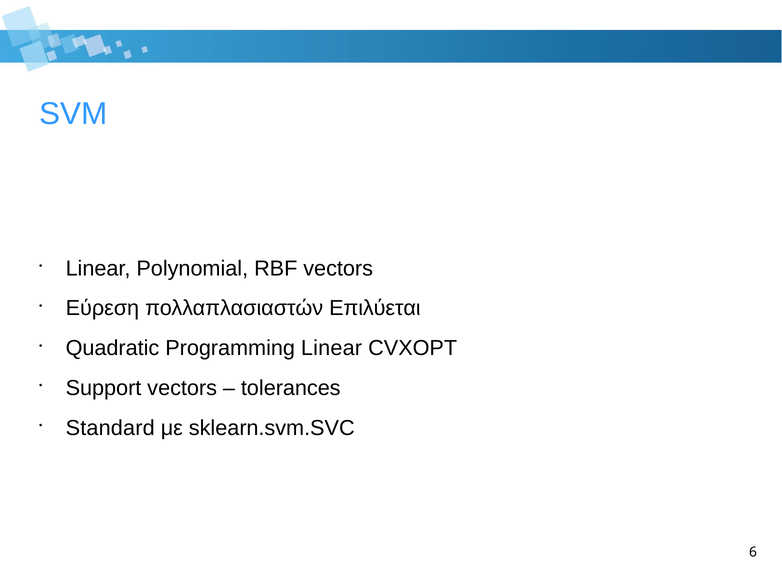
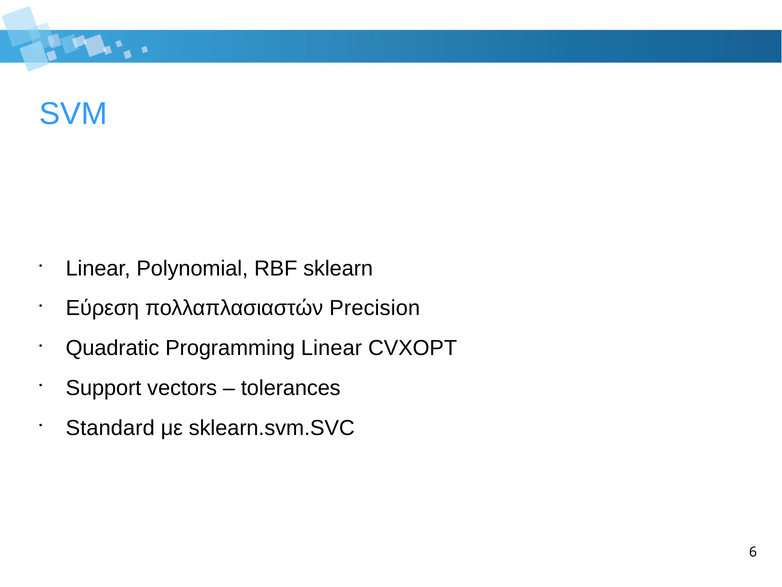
RBF vectors: vectors -> sklearn (338, 268)
Επιλύεται: Επιλύεται -> Precision (375, 308)
